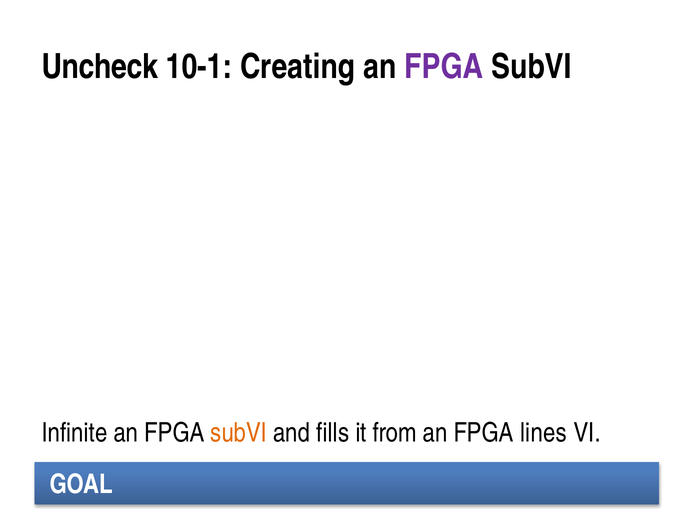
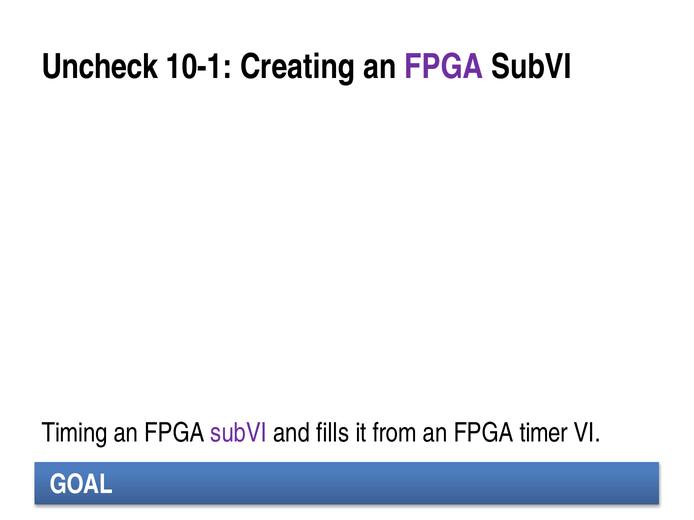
Infinite: Infinite -> Timing (75, 433)
subVI colour: orange -> purple (239, 433)
lines: lines -> timer (544, 433)
